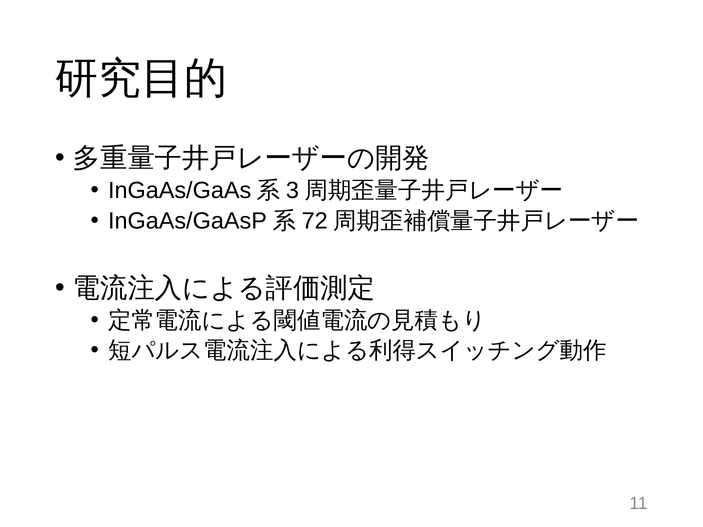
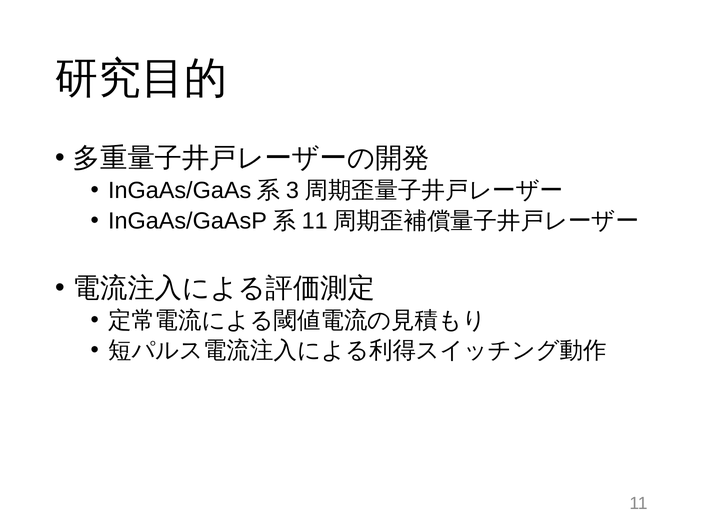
72: 72 -> 11 (315, 221)
